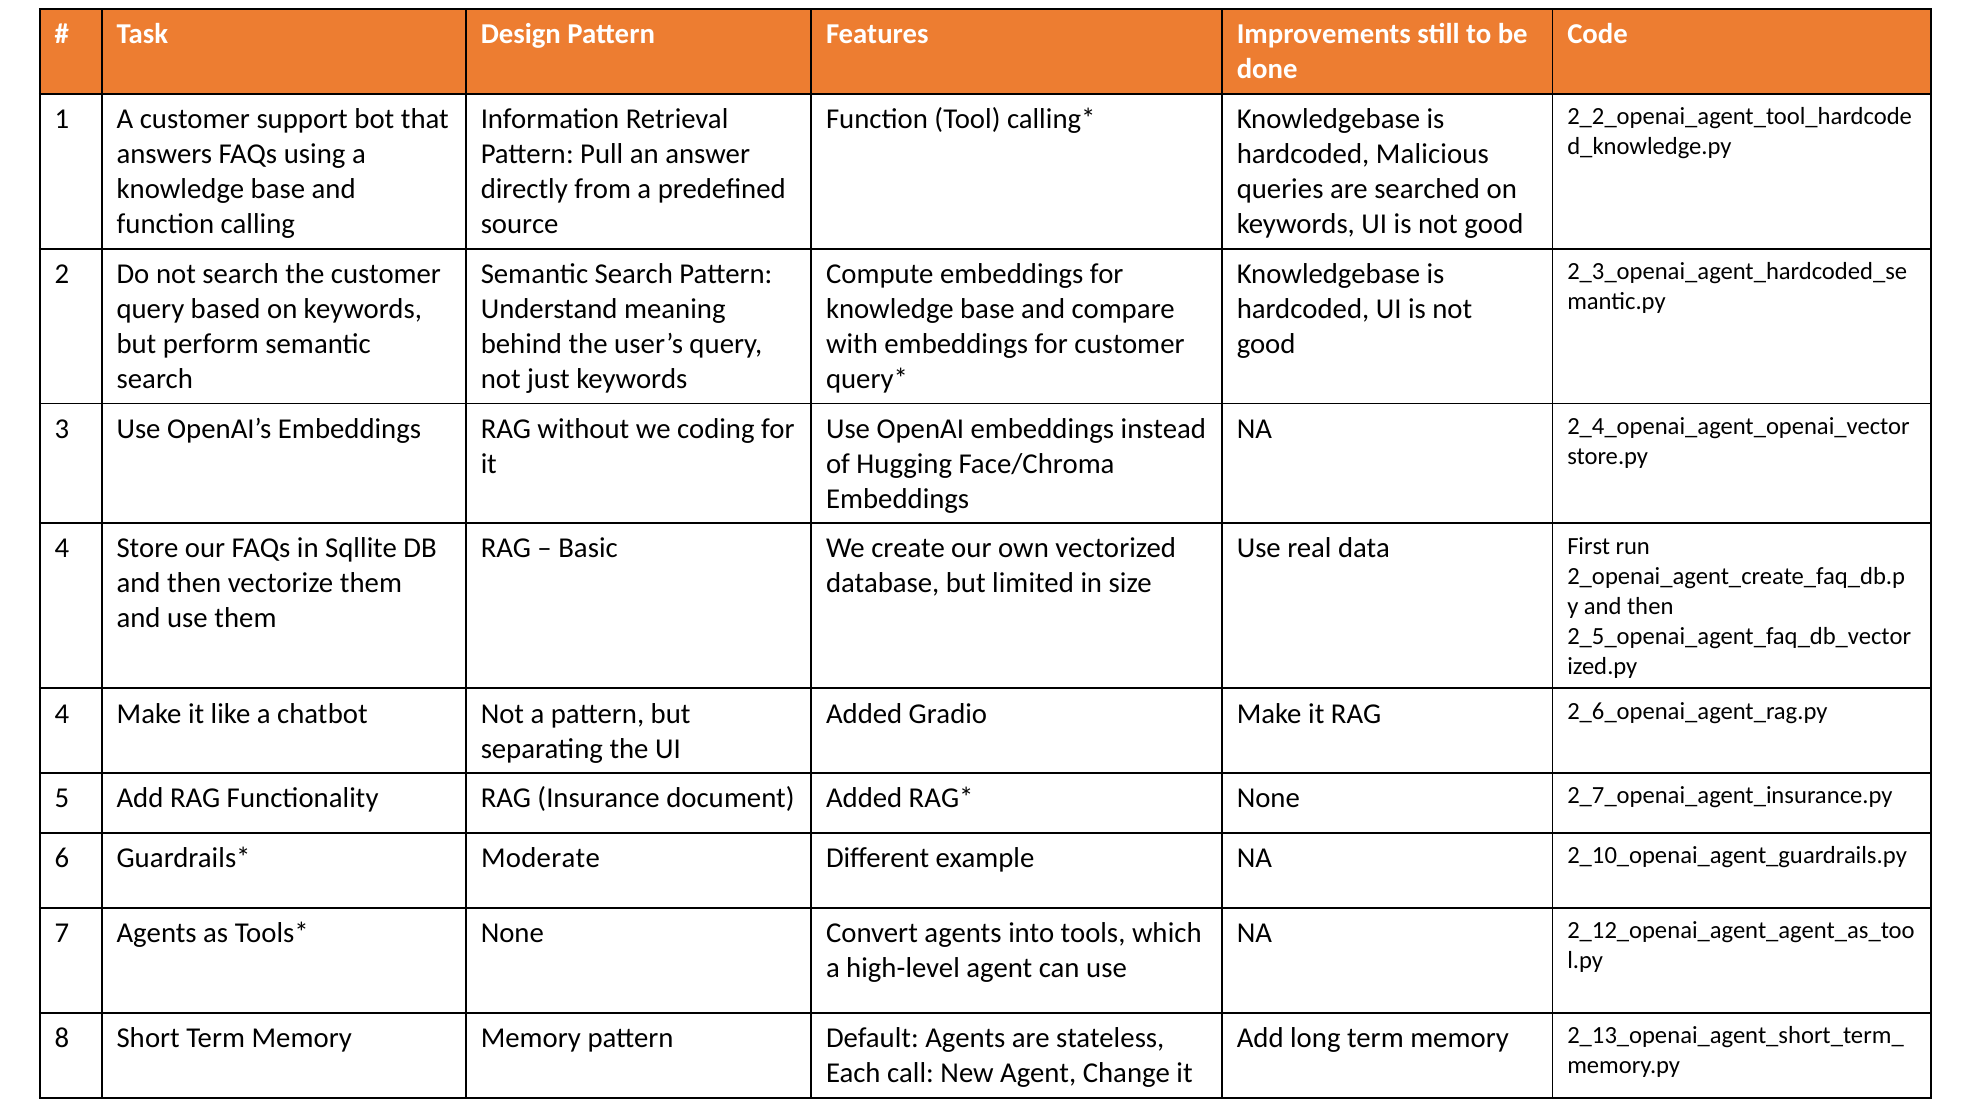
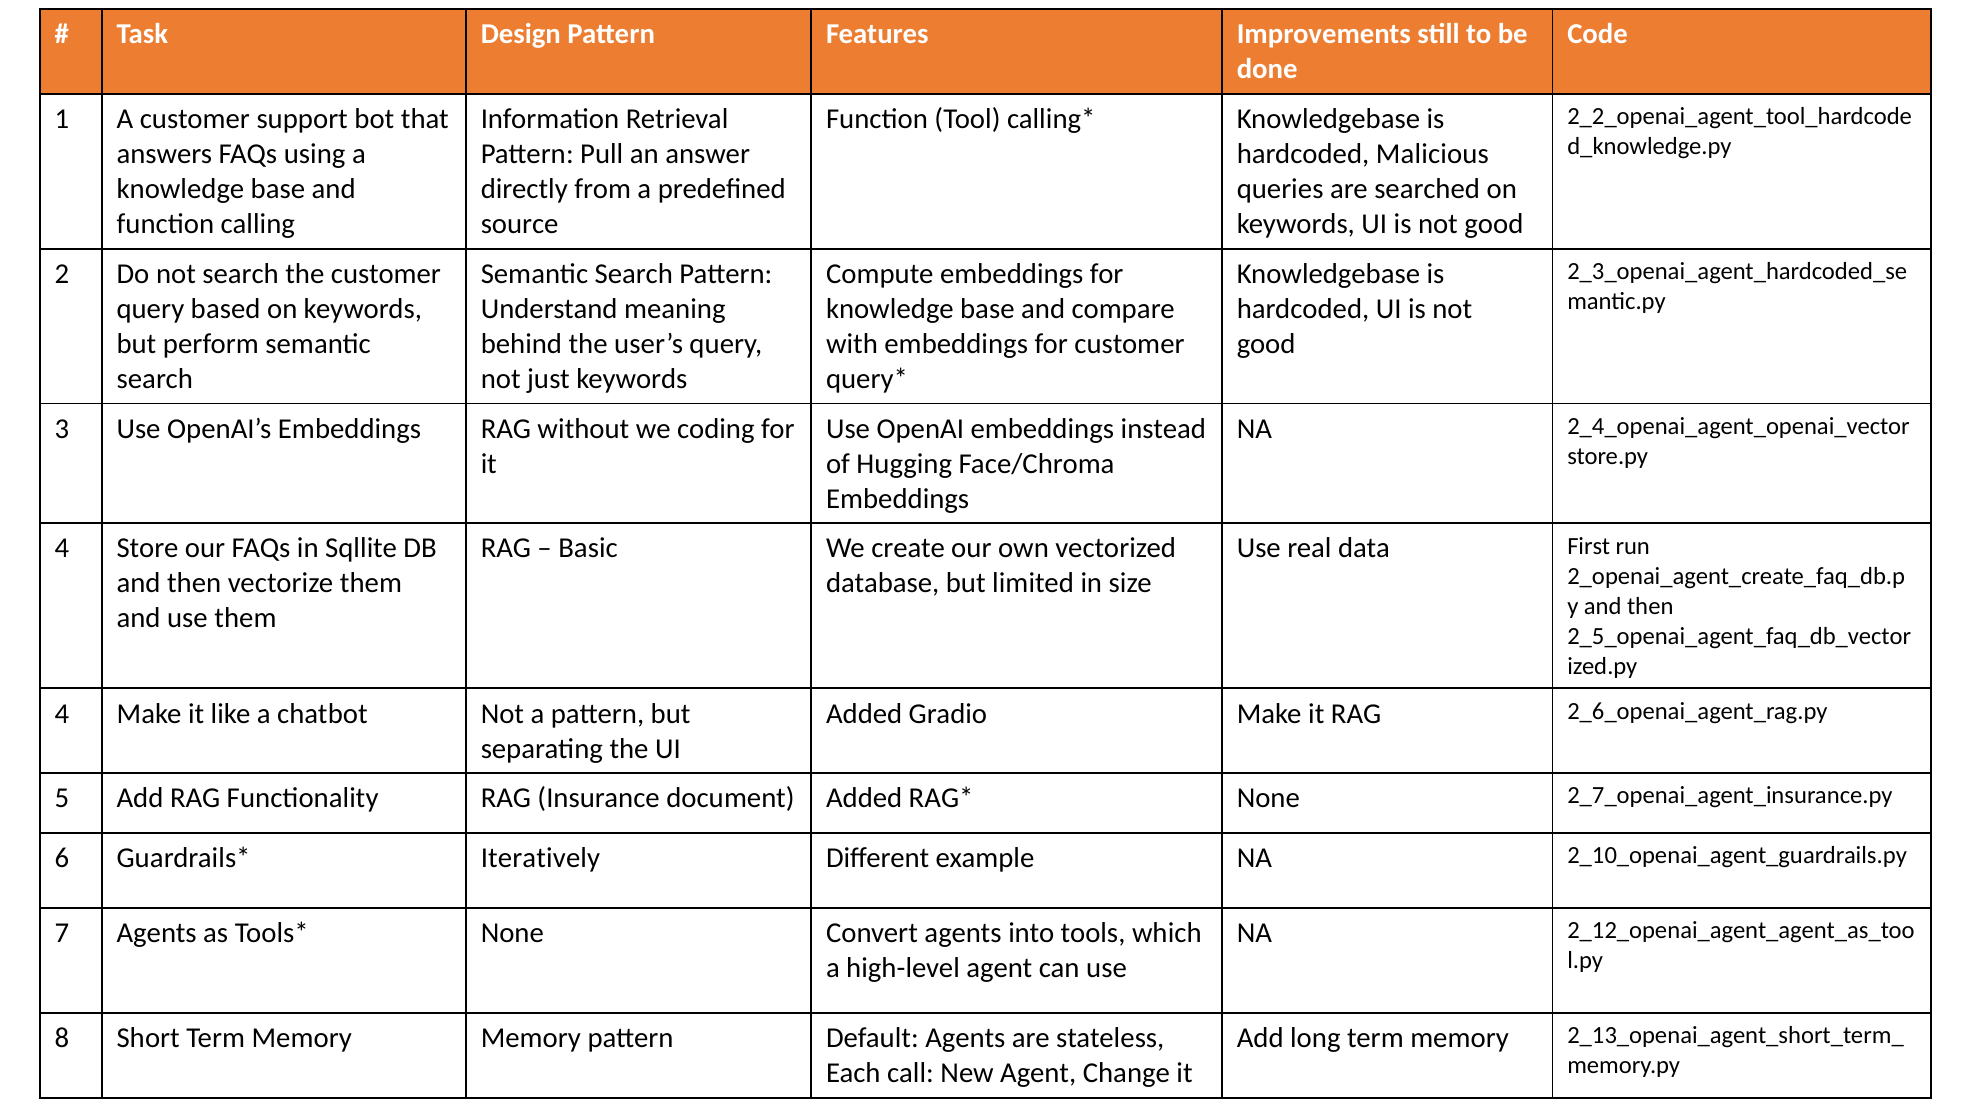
Moderate: Moderate -> Iteratively (540, 858)
